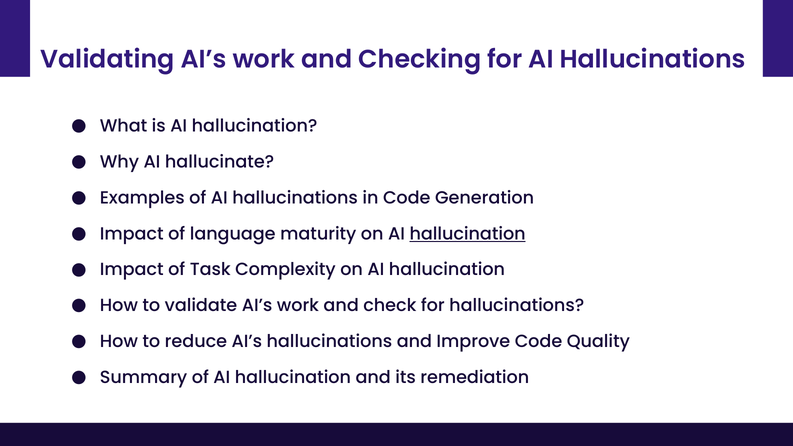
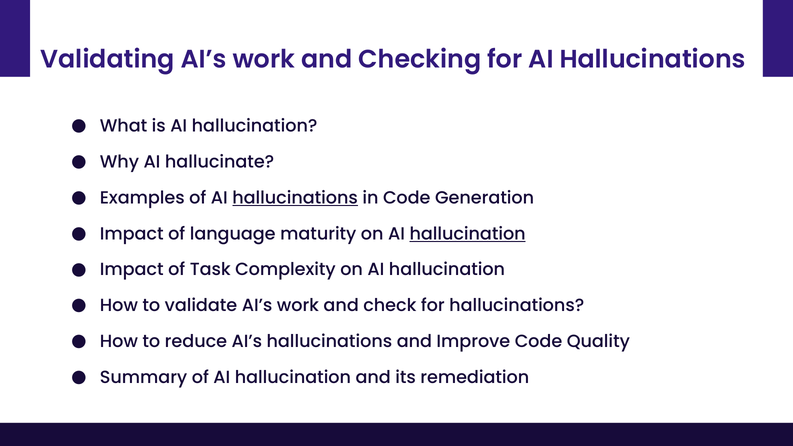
hallucinations underline: none -> present (295, 198)
